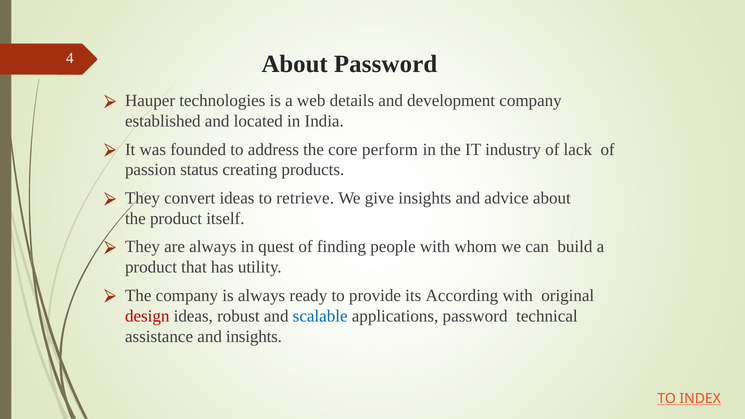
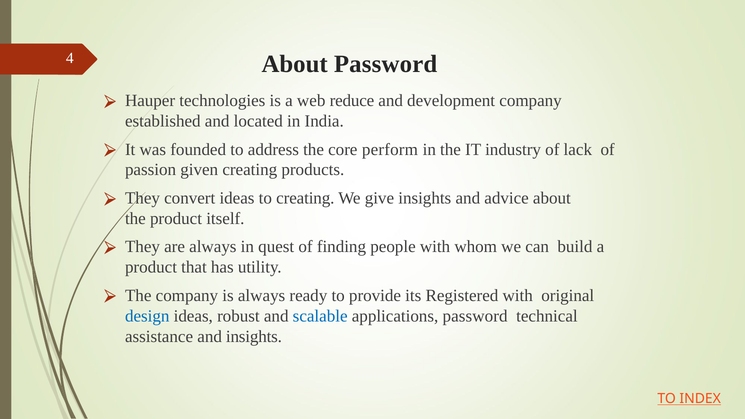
details: details -> reduce (352, 101)
status: status -> given (199, 170)
to retrieve: retrieve -> creating (305, 198)
According: According -> Registered (462, 296)
design colour: red -> blue (147, 316)
